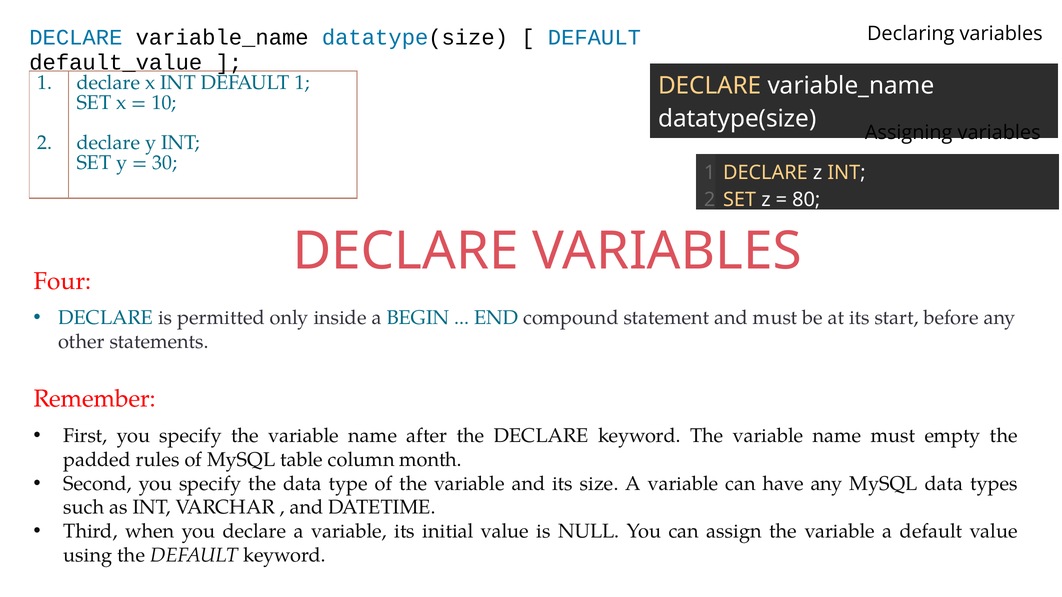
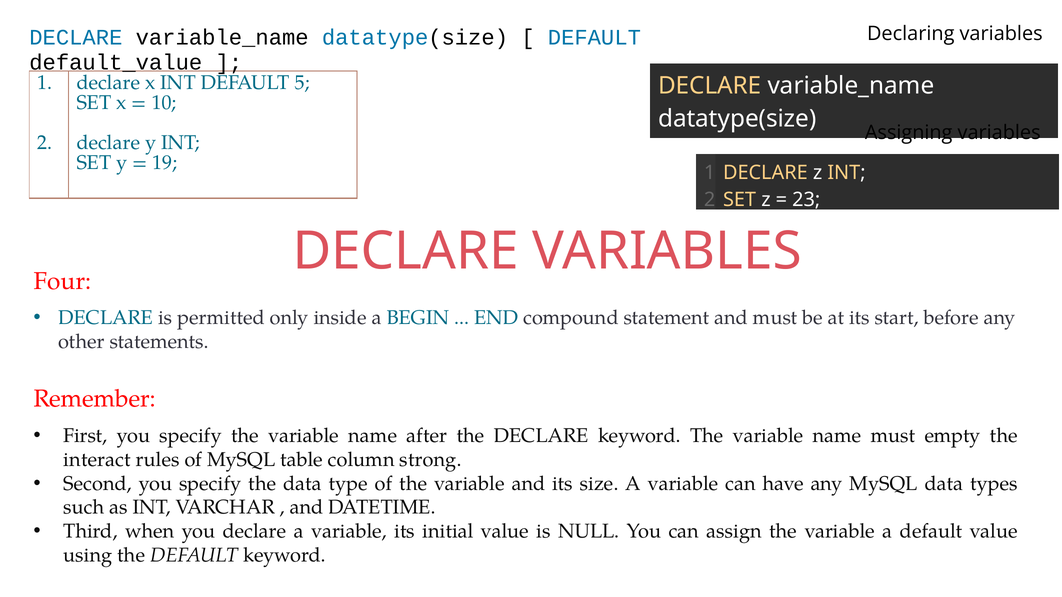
DEFAULT 1: 1 -> 5 (302, 83)
30: 30 -> 19 (165, 163)
80: 80 -> 23 (806, 200)
padded: padded -> interact (97, 460)
month: month -> strong (430, 460)
